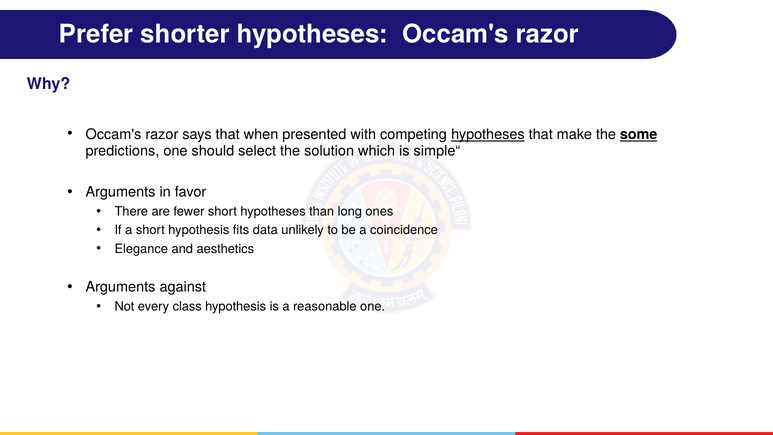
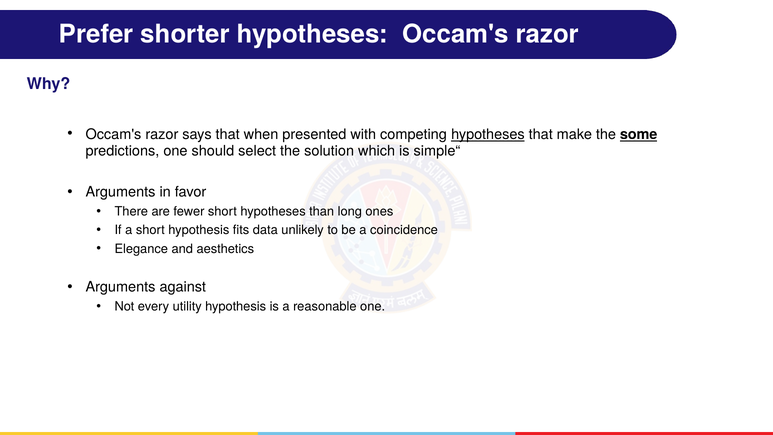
class: class -> utility (187, 306)
